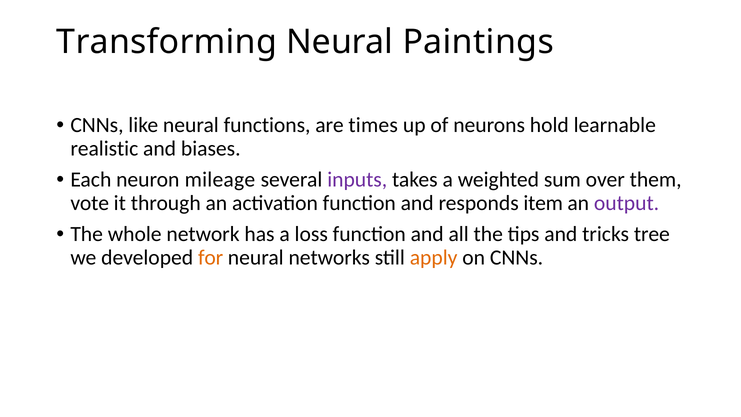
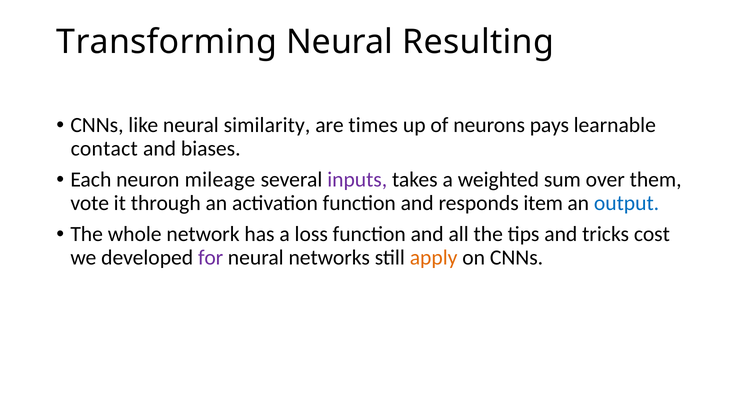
Paintings: Paintings -> Resulting (478, 42)
functions: functions -> similarity (267, 125)
hold: hold -> pays (549, 125)
realistic: realistic -> contact (104, 149)
output colour: purple -> blue (627, 203)
tree: tree -> cost (652, 234)
for colour: orange -> purple (211, 257)
